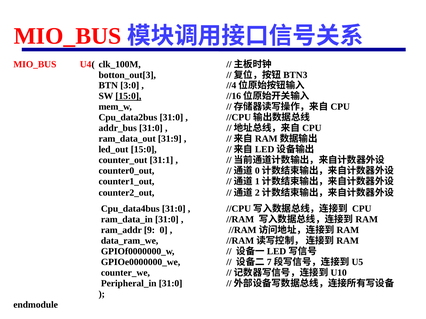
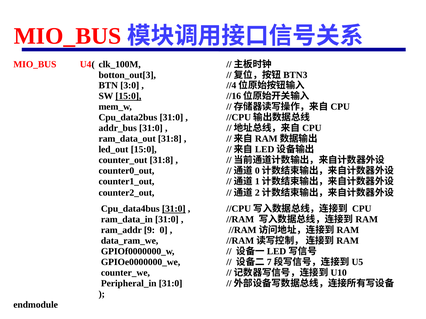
ram_data_out 31:9: 31:9 -> 31:8 (170, 139)
counter_out 31:1: 31:1 -> 31:8 (161, 160)
31:0 underline: none -> present (174, 209)
